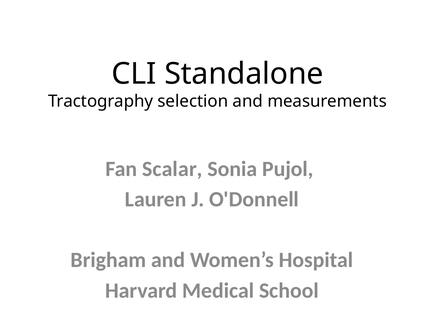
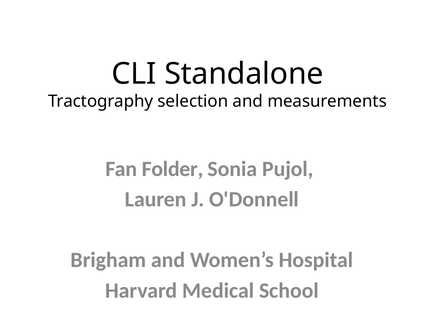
Scalar: Scalar -> Folder (172, 169)
